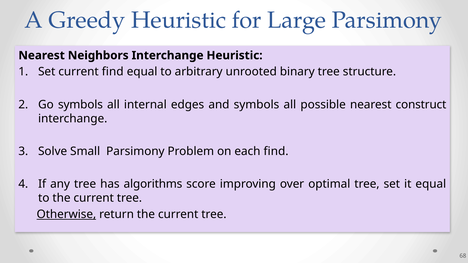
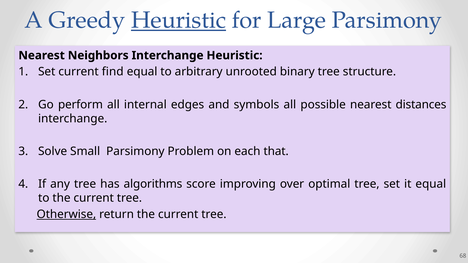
Heuristic underline: none -> present (179, 20)
Go symbols: symbols -> perform (80, 105)
construct: construct -> distances (421, 105)
each find: find -> that (276, 151)
